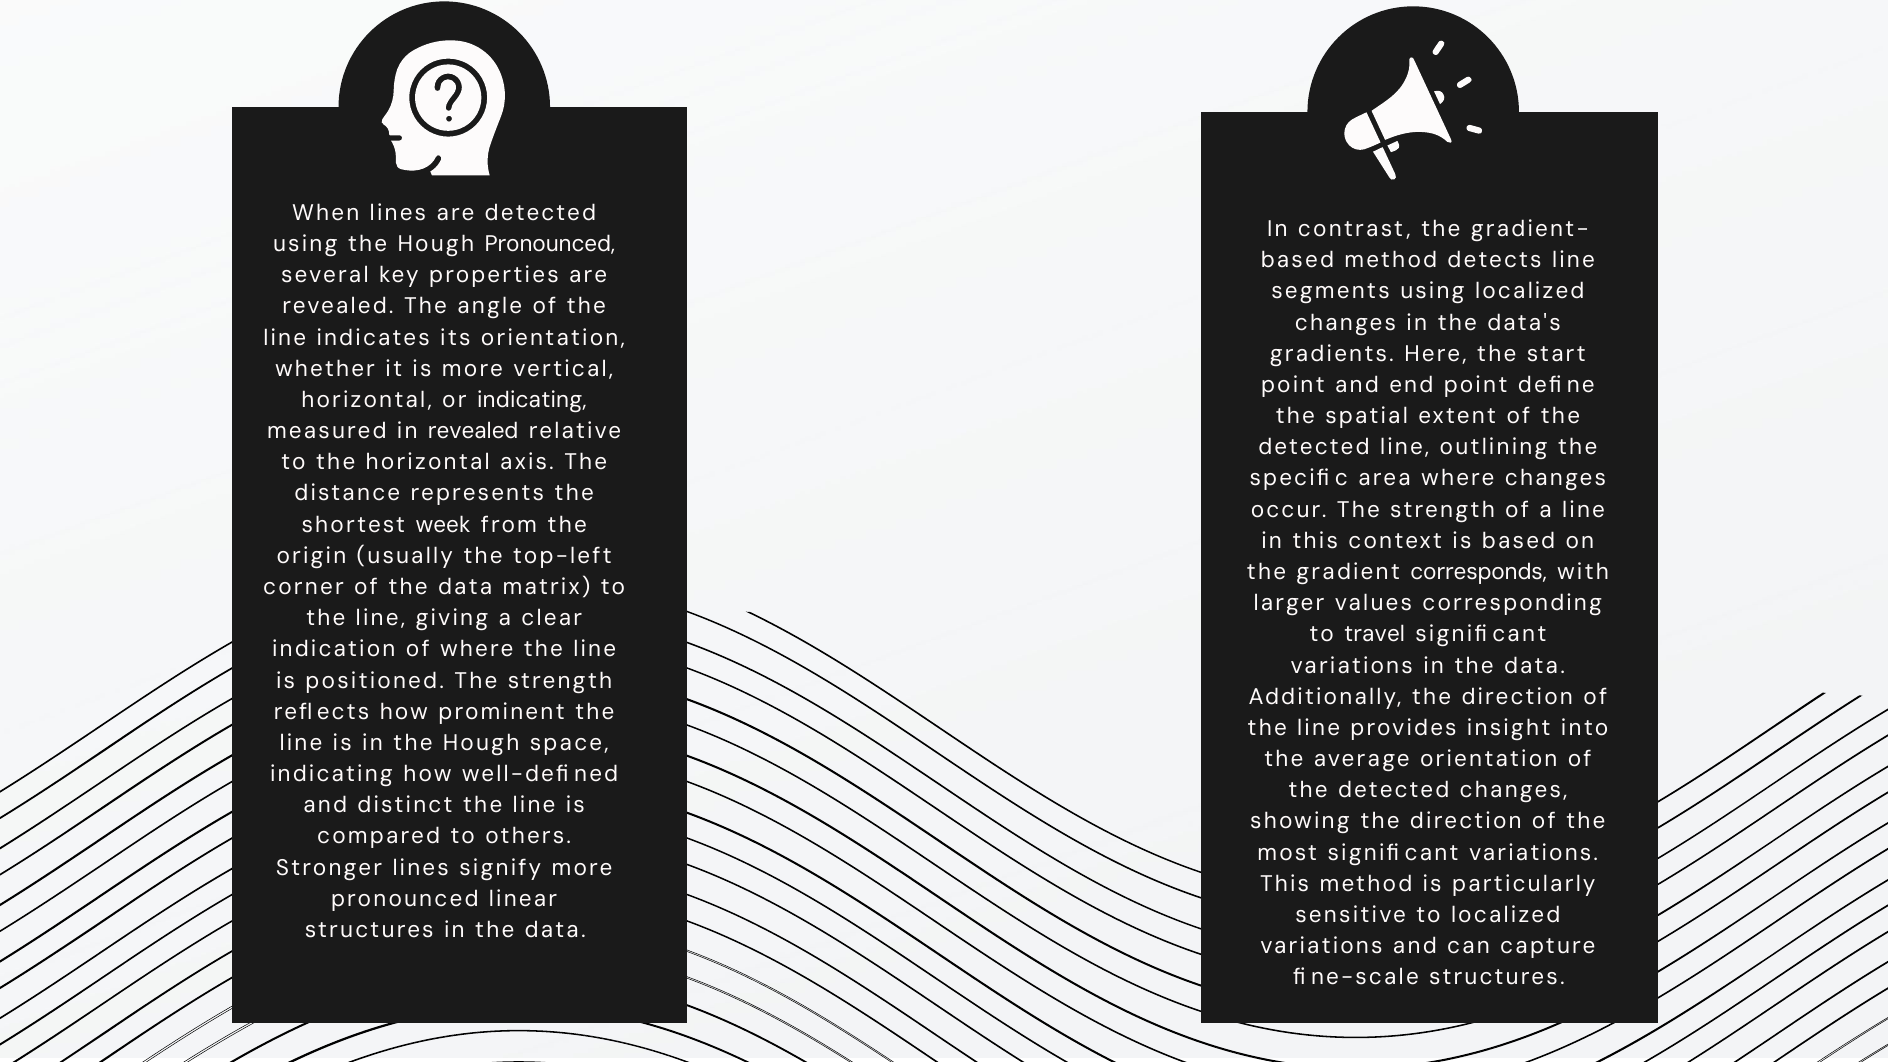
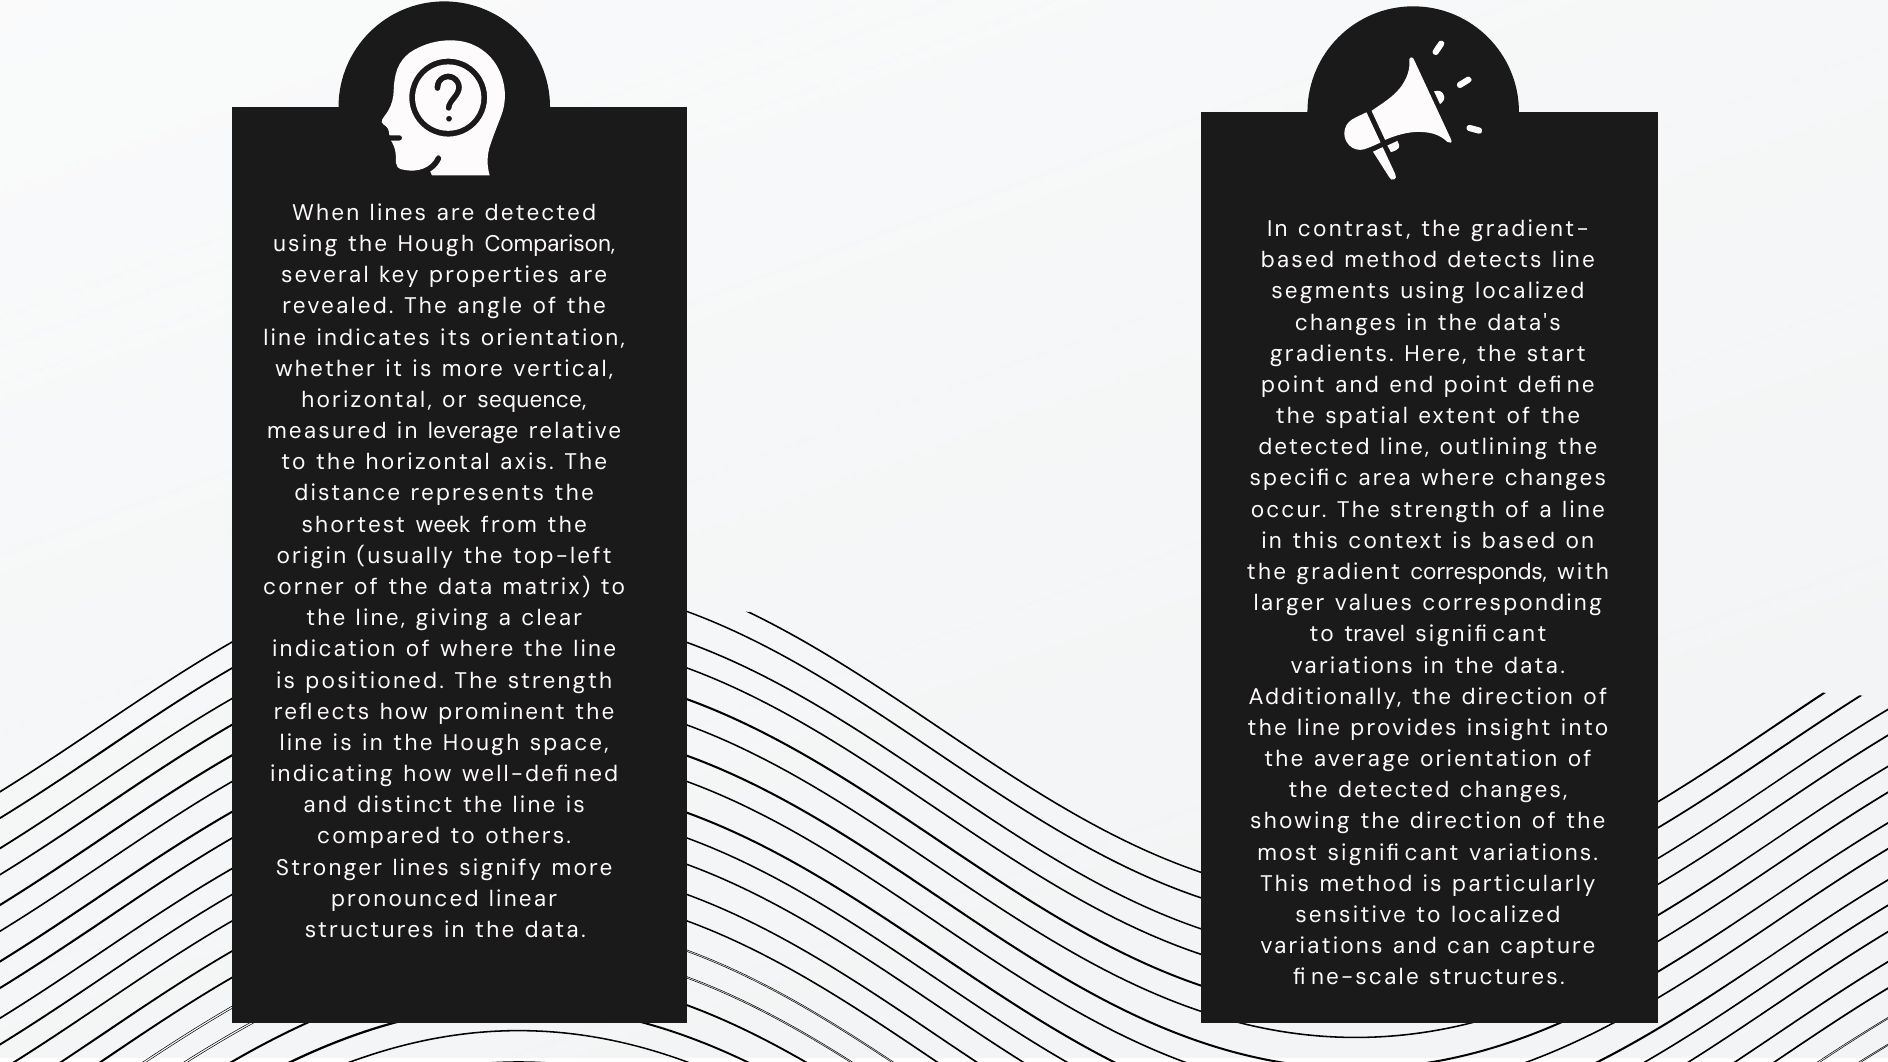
Hough Pronounced: Pronounced -> Comparison (550, 244)
or indicating: indicating -> sequence (532, 400)
in revealed: revealed -> leverage (473, 431)
